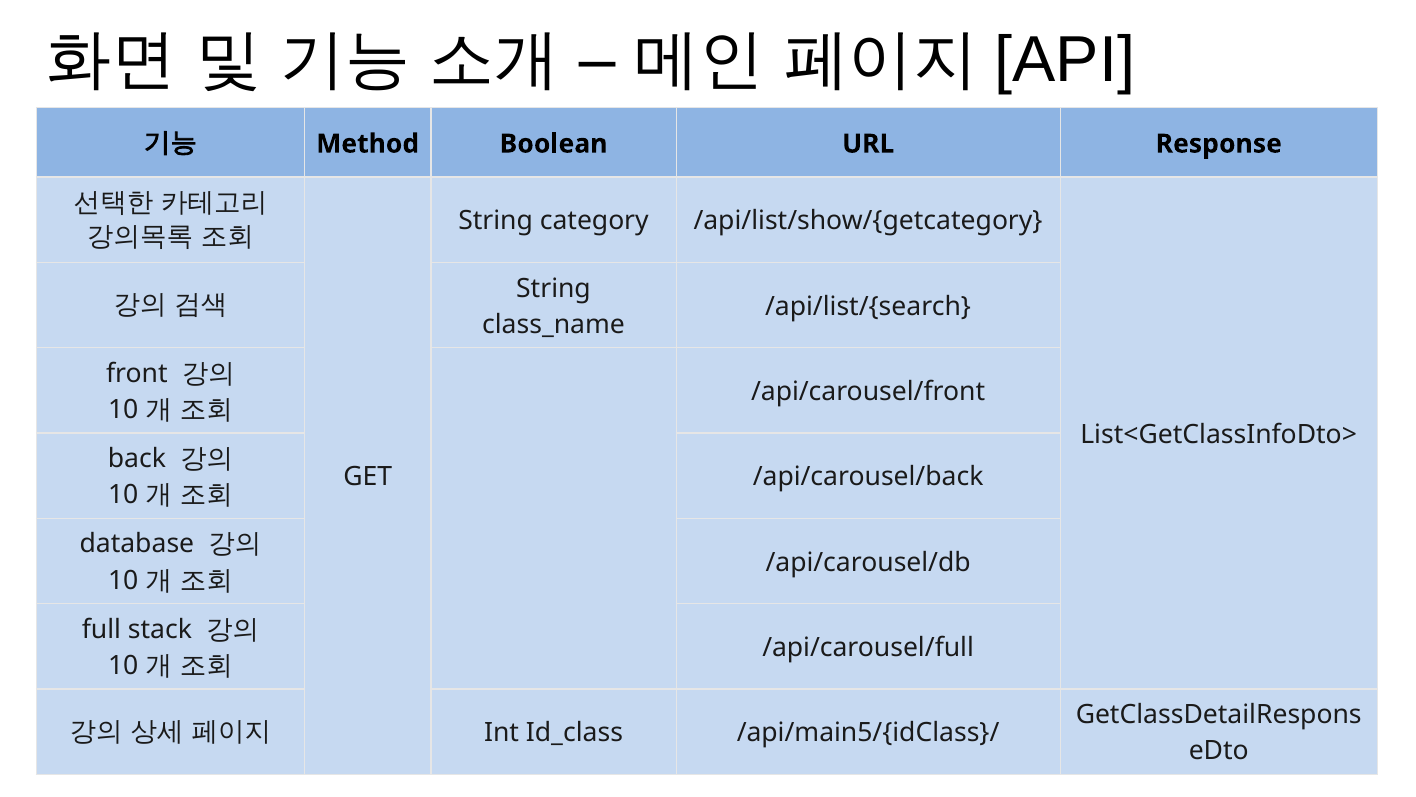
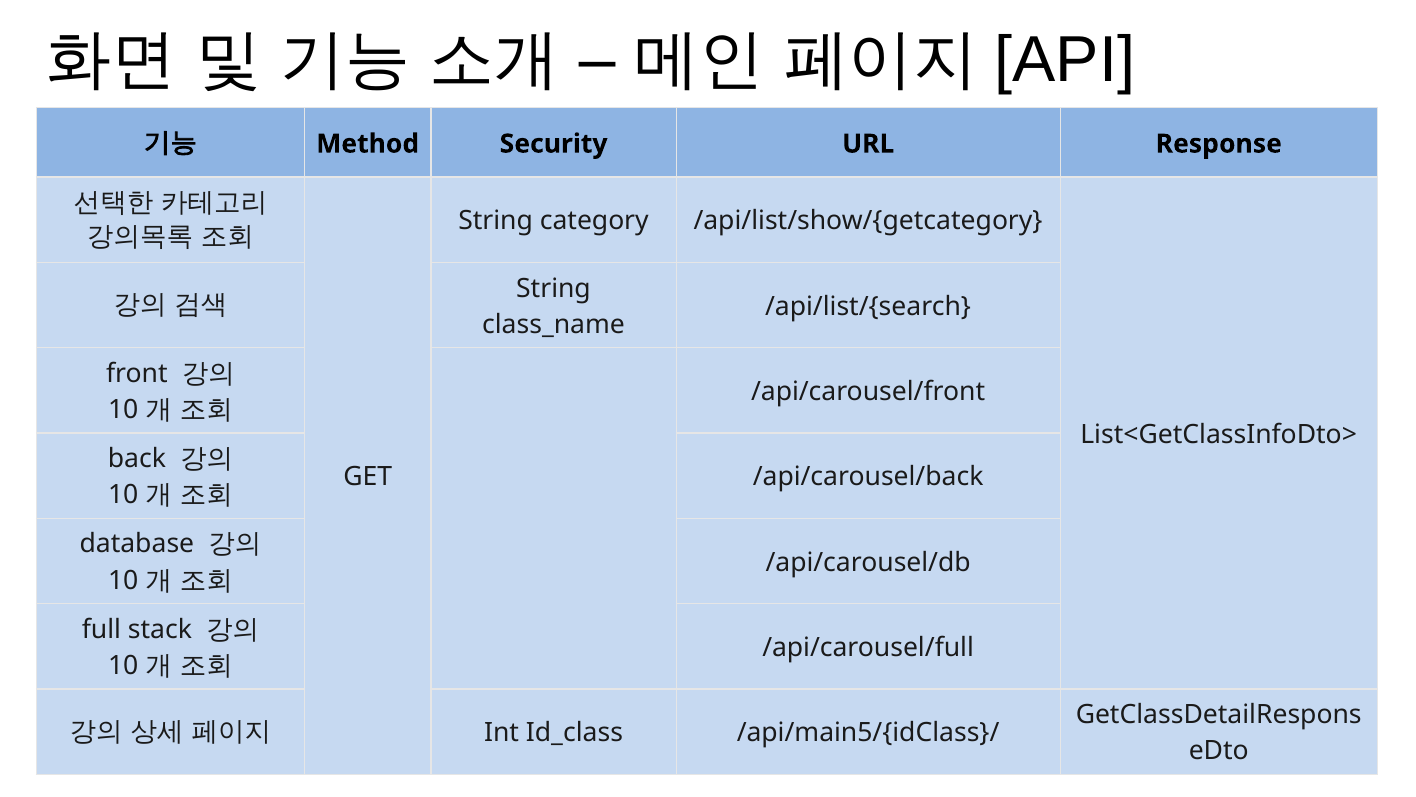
Boolean: Boolean -> Security (554, 144)
